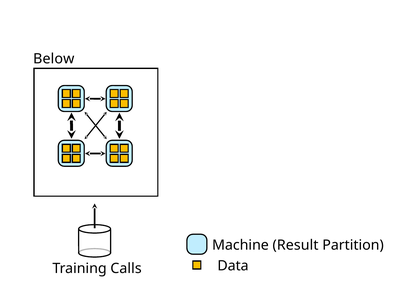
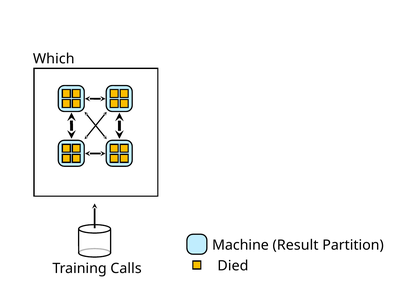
Below: Below -> Which (54, 59)
Data: Data -> Died (233, 266)
